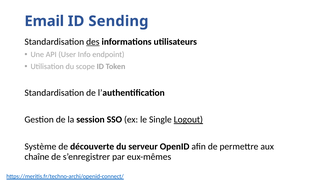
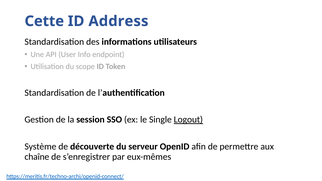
Email: Email -> Cette (44, 21)
Sending: Sending -> Address (118, 21)
des underline: present -> none (93, 42)
